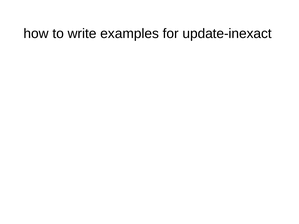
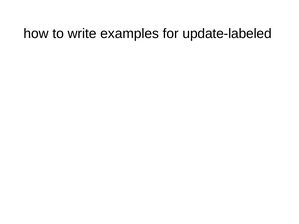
update-inexact: update-inexact -> update-labeled (227, 34)
